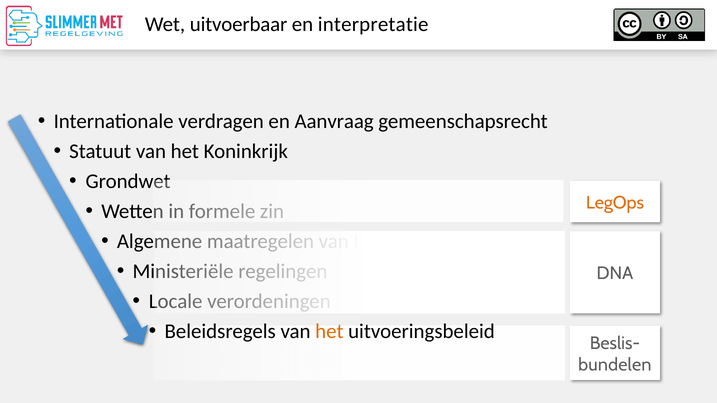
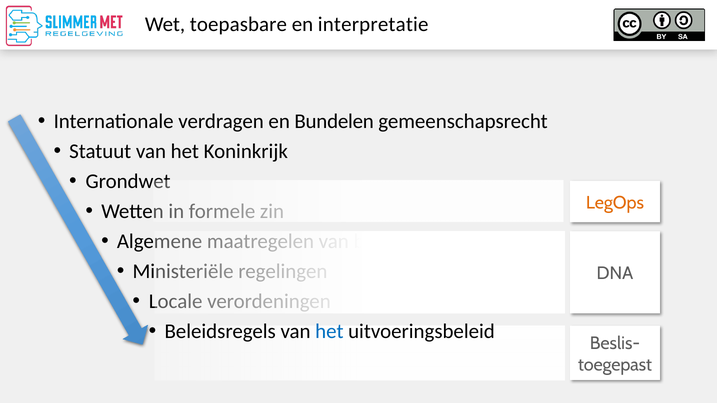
uitvoerbaar: uitvoerbaar -> toepasbare (238, 25)
Aanvraag: Aanvraag -> Bundelen (334, 121)
het colour: orange -> blue (329, 332)
bundelen: bundelen -> toegepast (615, 365)
